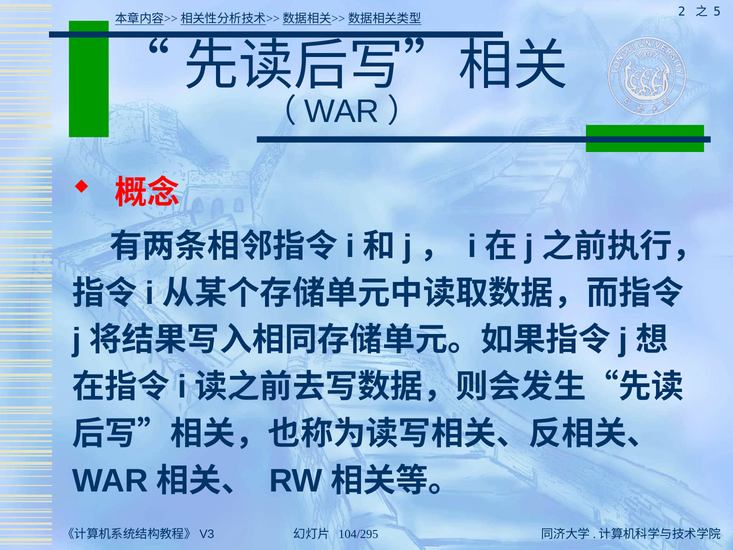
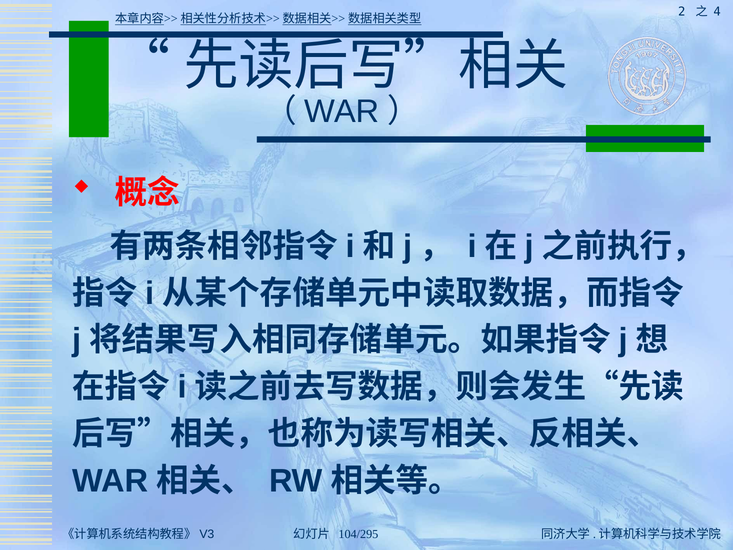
5: 5 -> 4 (717, 12)
